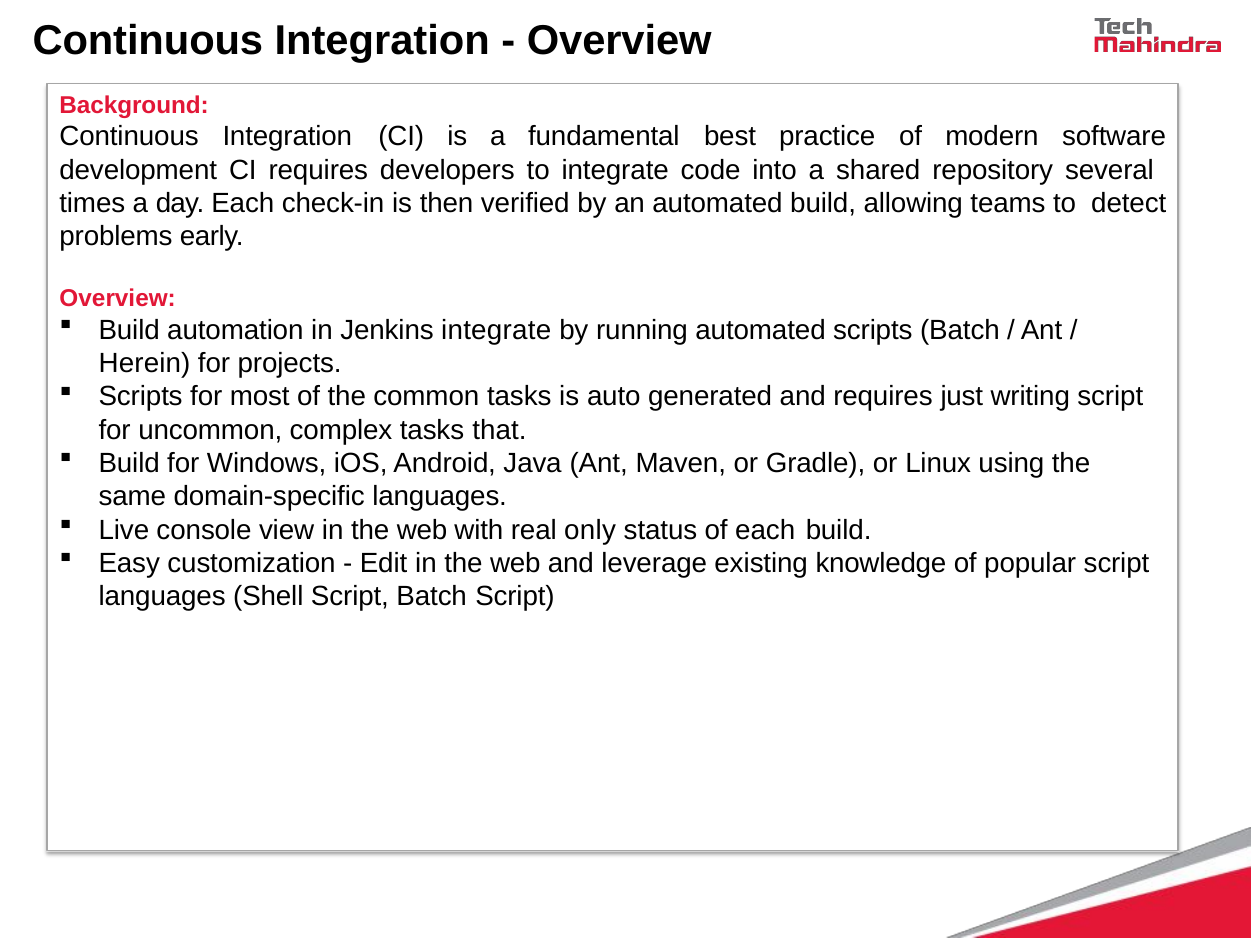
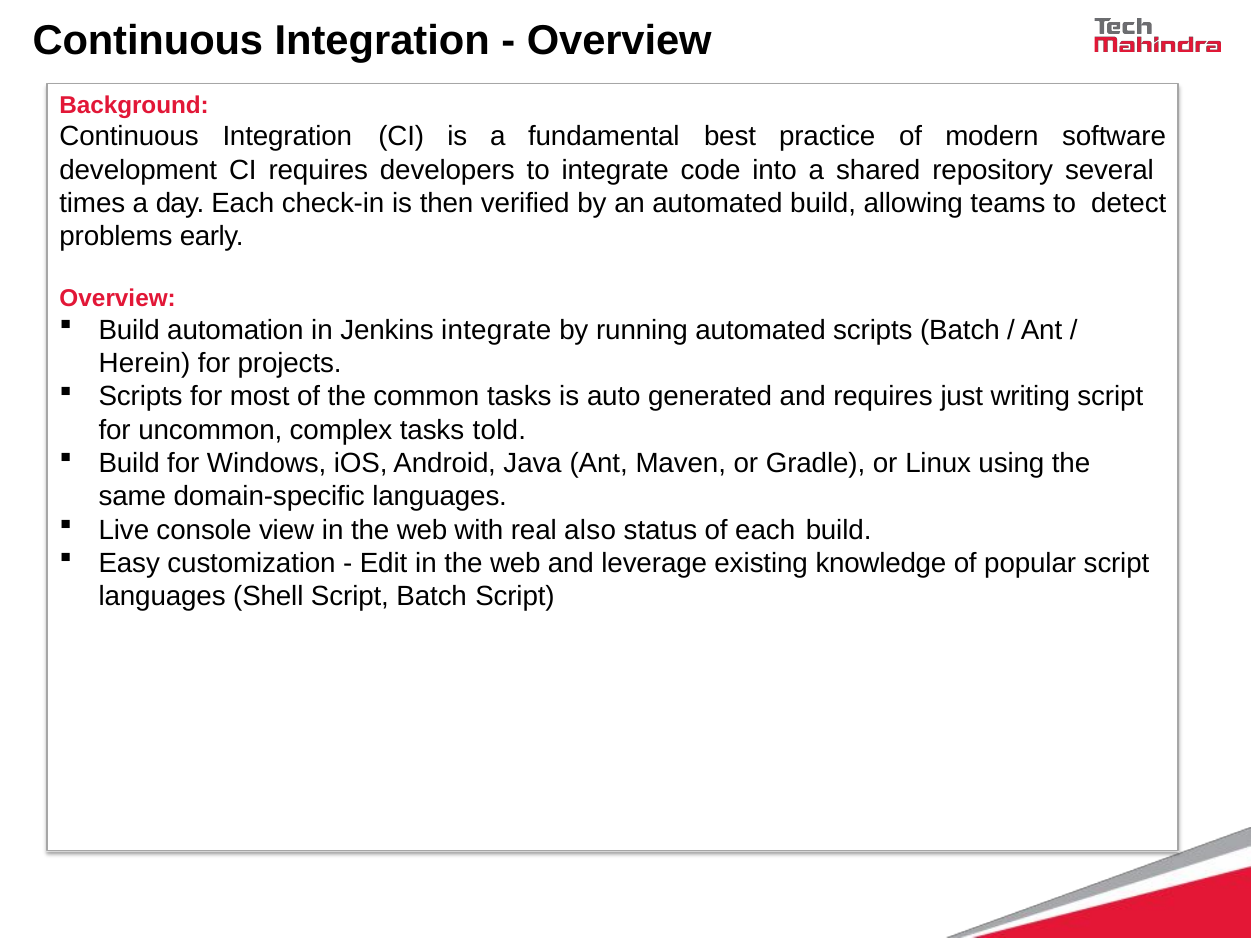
that: that -> told (499, 430)
only: only -> also (590, 530)
